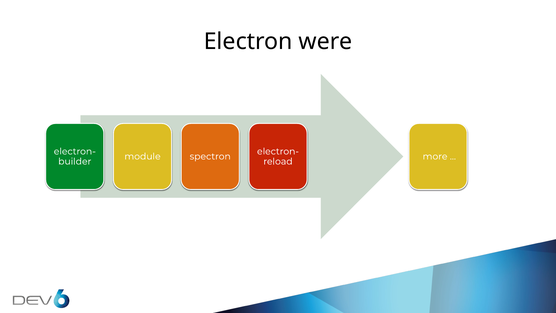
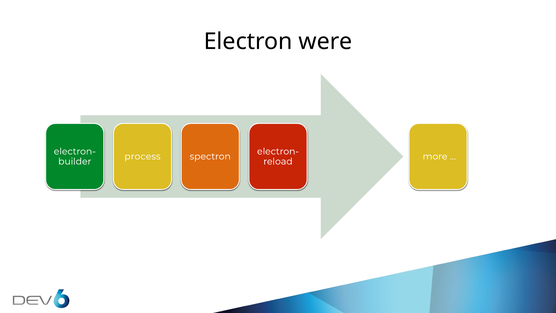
module: module -> process (142, 156)
